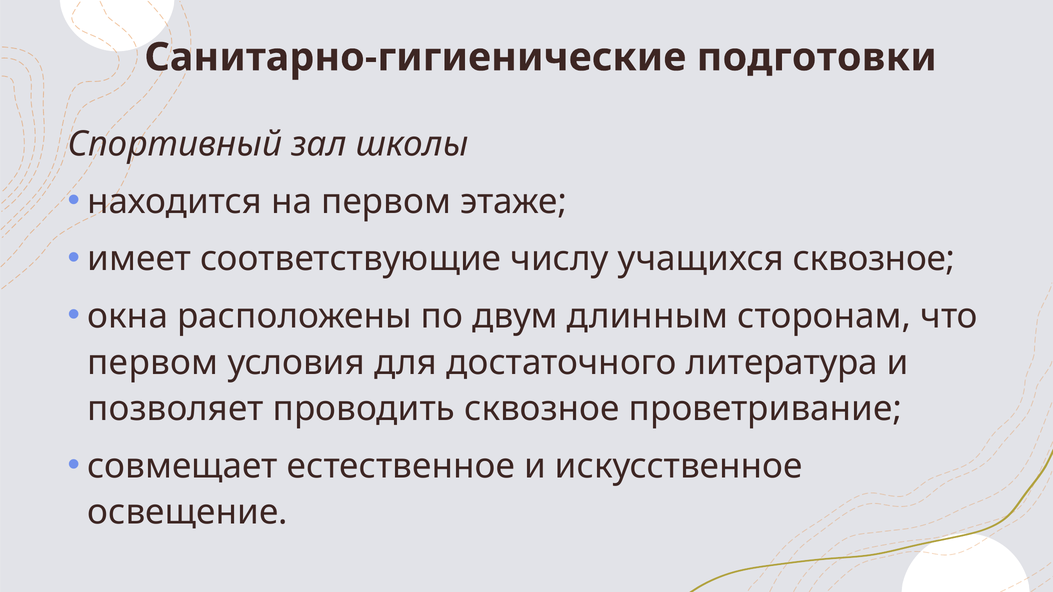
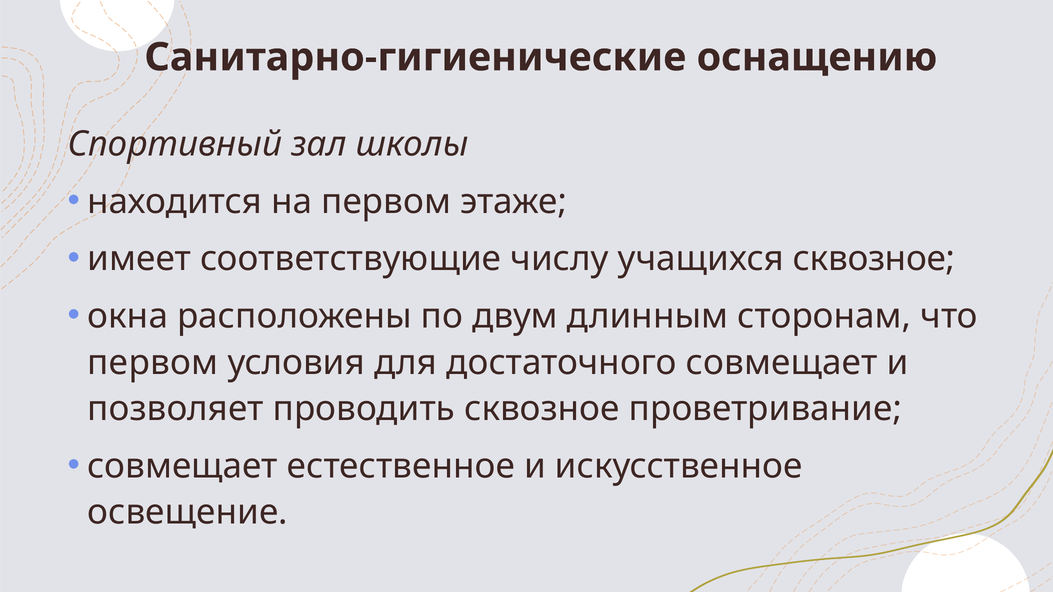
подготовки: подготовки -> оснащению (817, 57)
достаточного литература: литература -> совмещает (782, 363)
